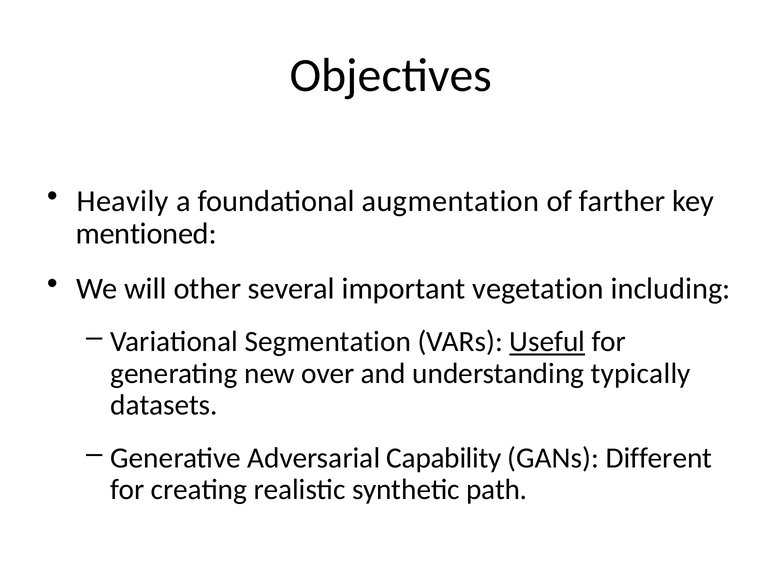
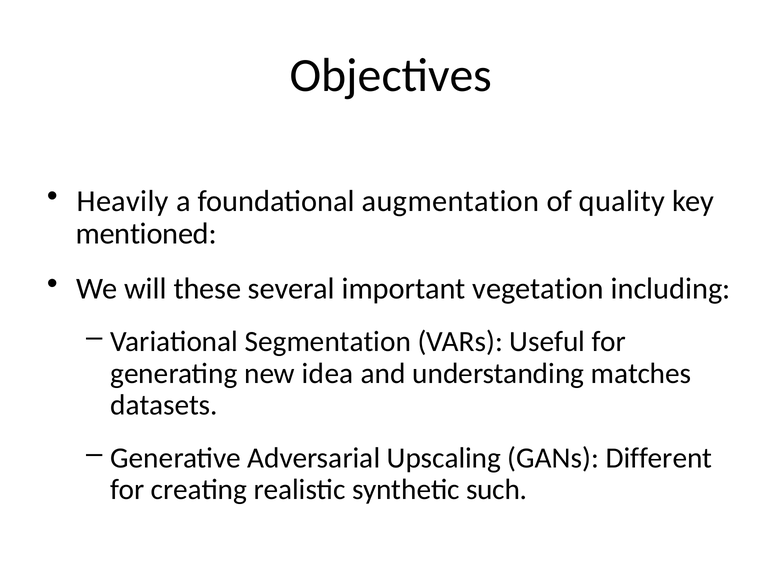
farther: farther -> quality (622, 201)
other: other -> these (207, 289)
Useful underline: present -> none (547, 342)
over: over -> idea (328, 374)
typically: typically -> matches (641, 374)
Capability: Capability -> Upscaling (444, 458)
path: path -> such (497, 490)
